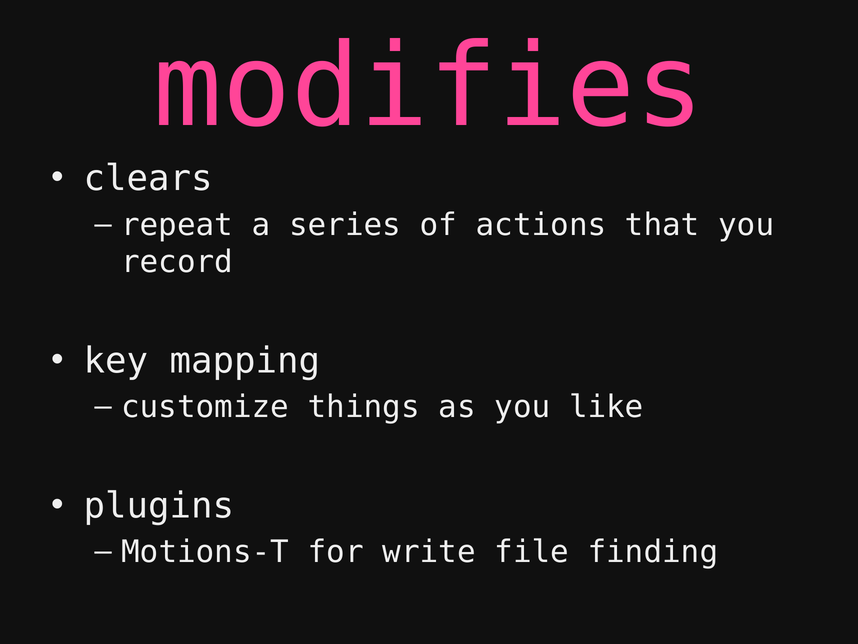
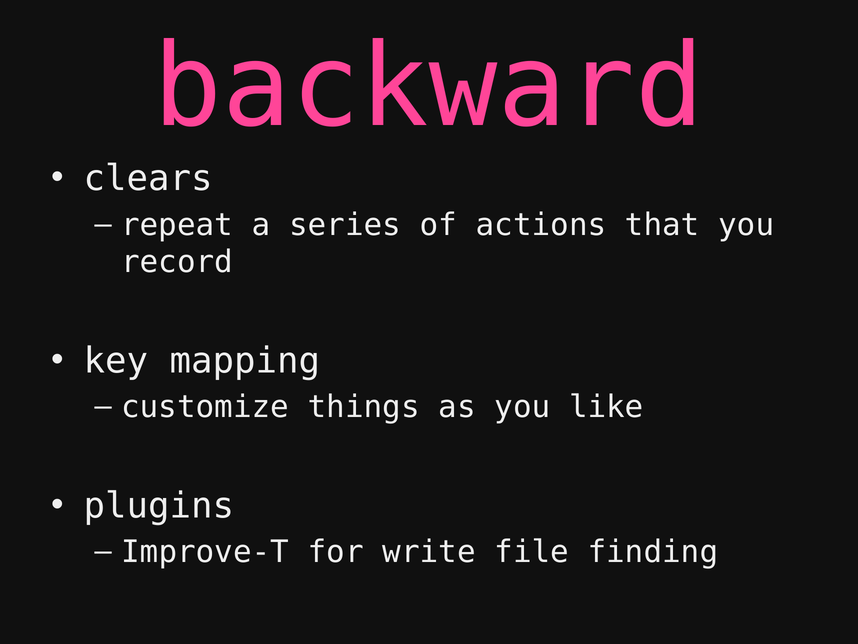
modifies: modifies -> backward (429, 87)
Motions-T: Motions-T -> Improve-T (205, 552)
